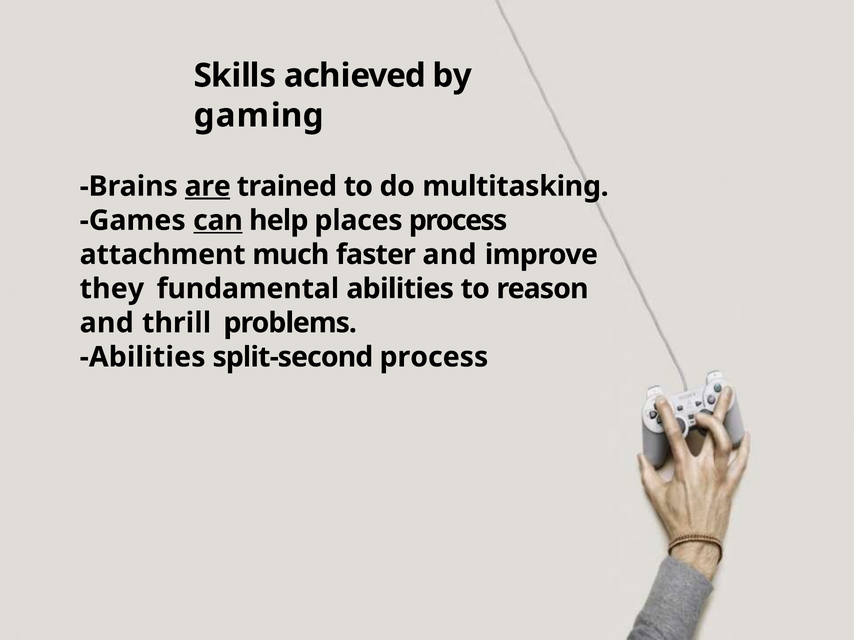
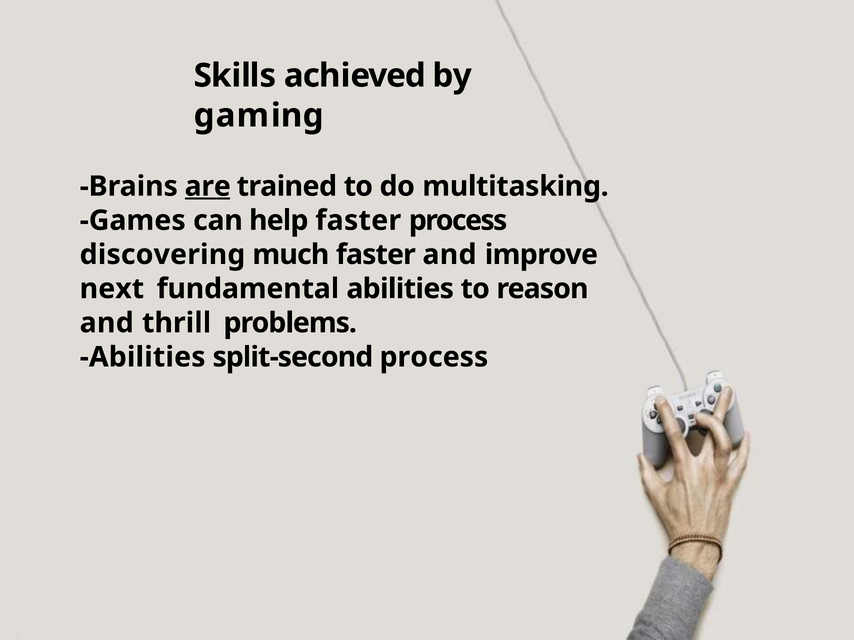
can underline: present -> none (218, 221)
help places: places -> faster (358, 221)
attachment: attachment -> discovering (162, 255)
they: they -> next (112, 289)
